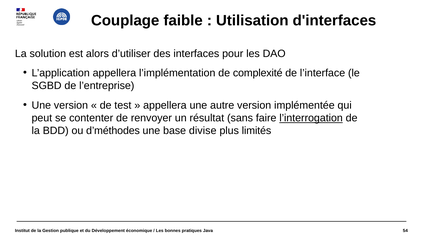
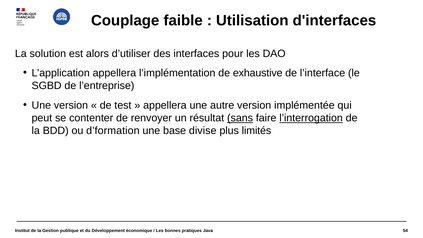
complexité: complexité -> exhaustive (258, 73)
sans underline: none -> present (240, 118)
d’méthodes: d’méthodes -> d’formation (113, 131)
